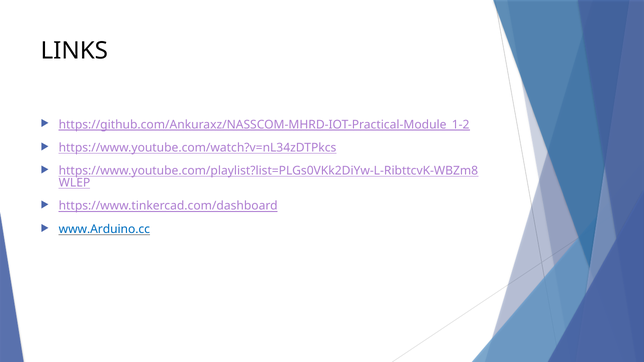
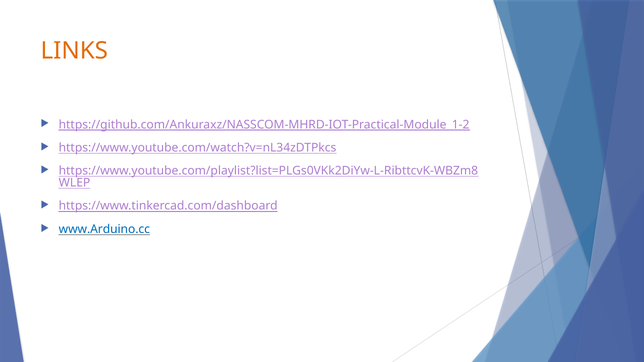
LINKS colour: black -> orange (74, 51)
